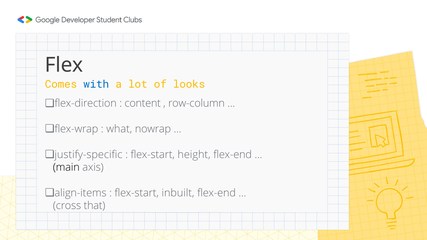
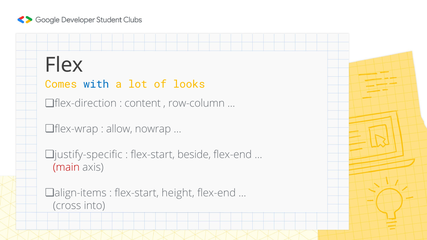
what: what -> allow (119, 129)
height: height -> beside (194, 155)
main colour: black -> red (66, 167)
inbuilt: inbuilt -> height (178, 193)
that: that -> into (94, 206)
